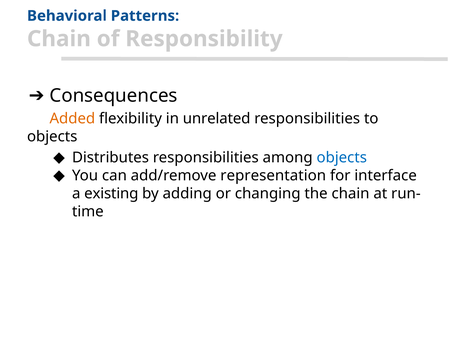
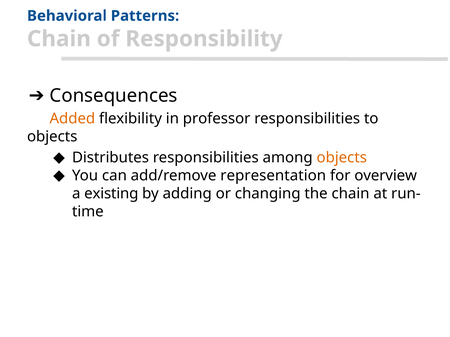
unrelated: unrelated -> professor (217, 119)
objects colour: blue -> orange (342, 158)
interface: interface -> overview (386, 176)
